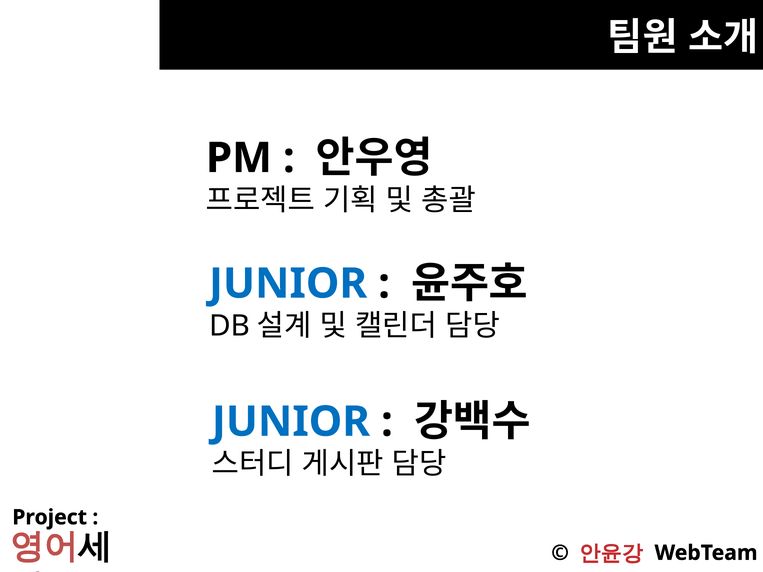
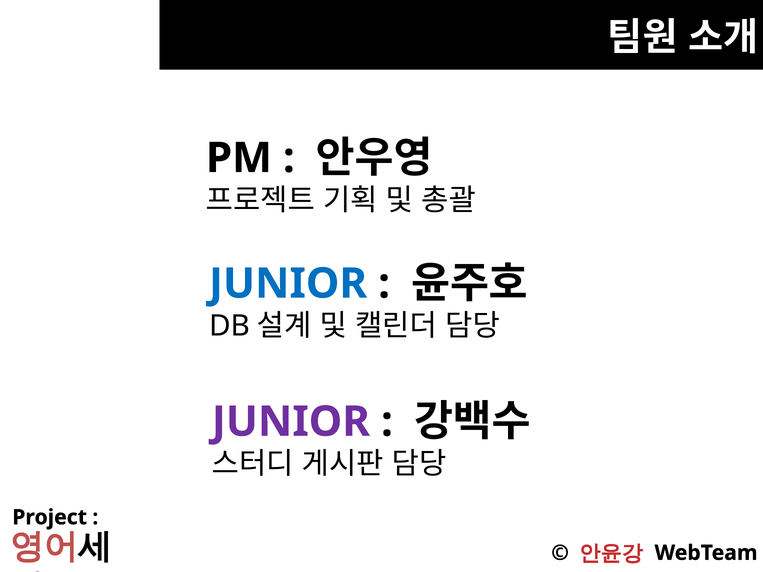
JUNIOR colour: blue -> purple (291, 422)
